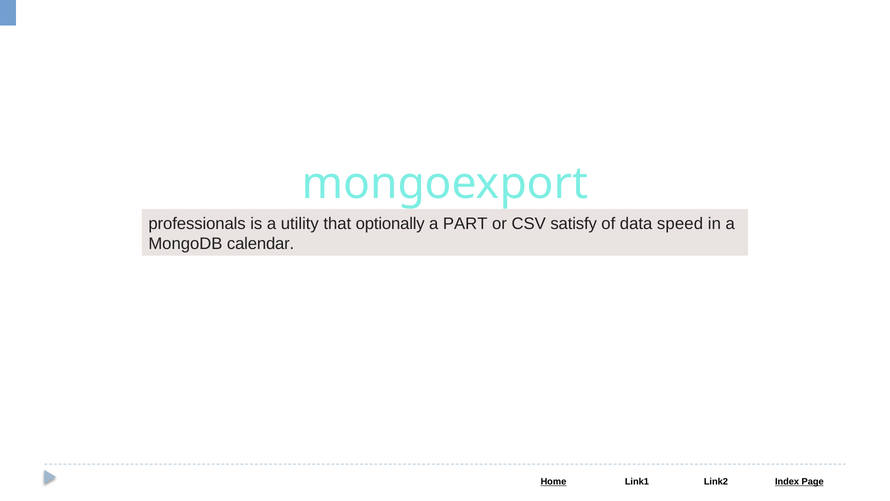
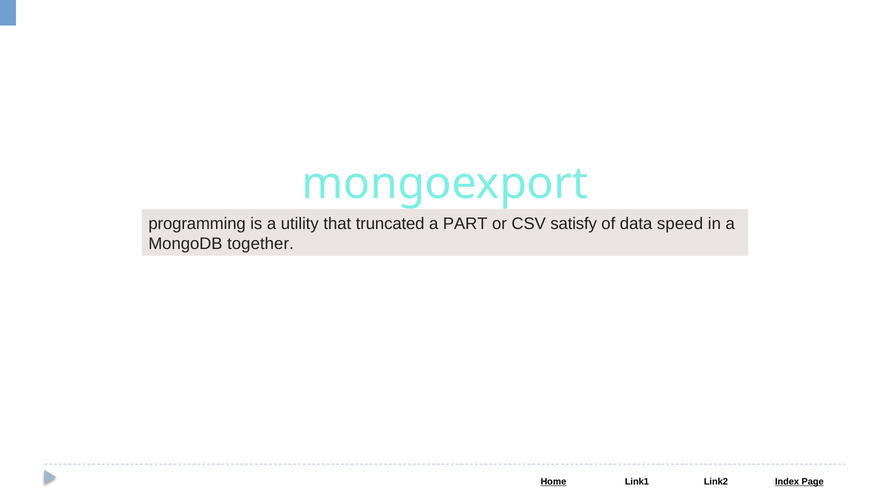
professionals: professionals -> programming (197, 223)
optionally: optionally -> truncated (390, 223)
calendar: calendar -> together (260, 243)
